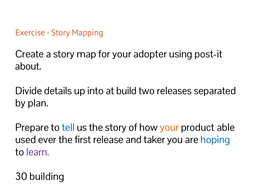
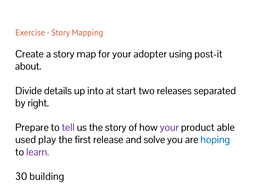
build: build -> start (126, 91)
plan: plan -> right (38, 103)
tell colour: blue -> purple (68, 127)
your colour: orange -> purple (169, 127)
ever: ever -> play (47, 139)
taker: taker -> solve (154, 139)
